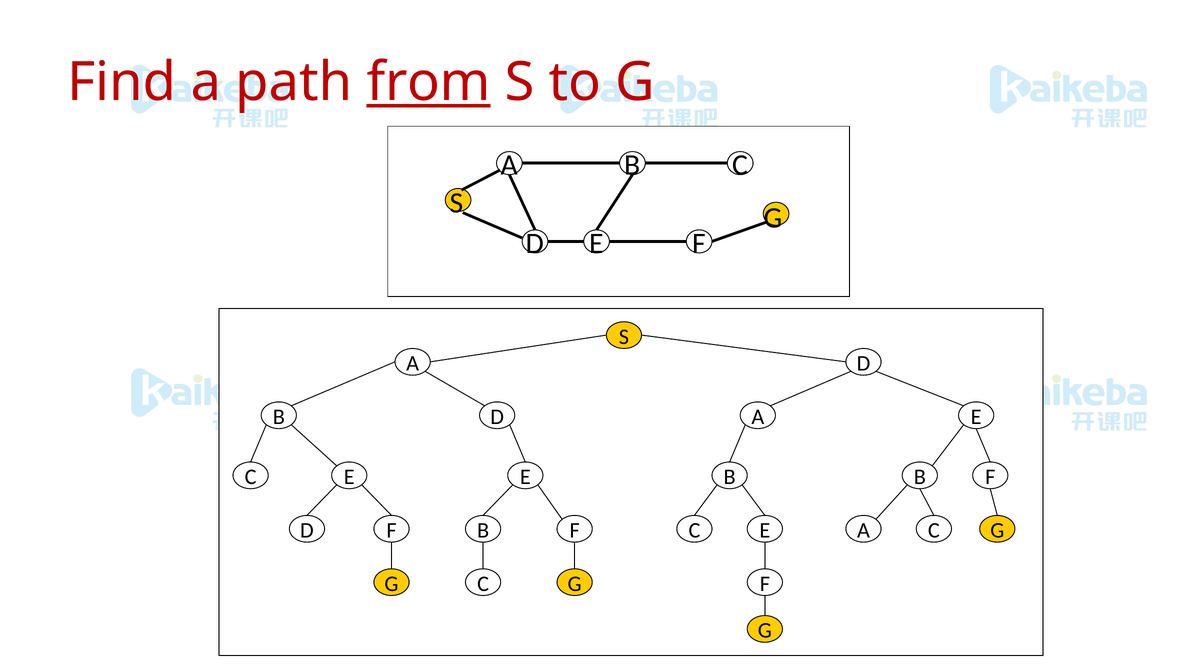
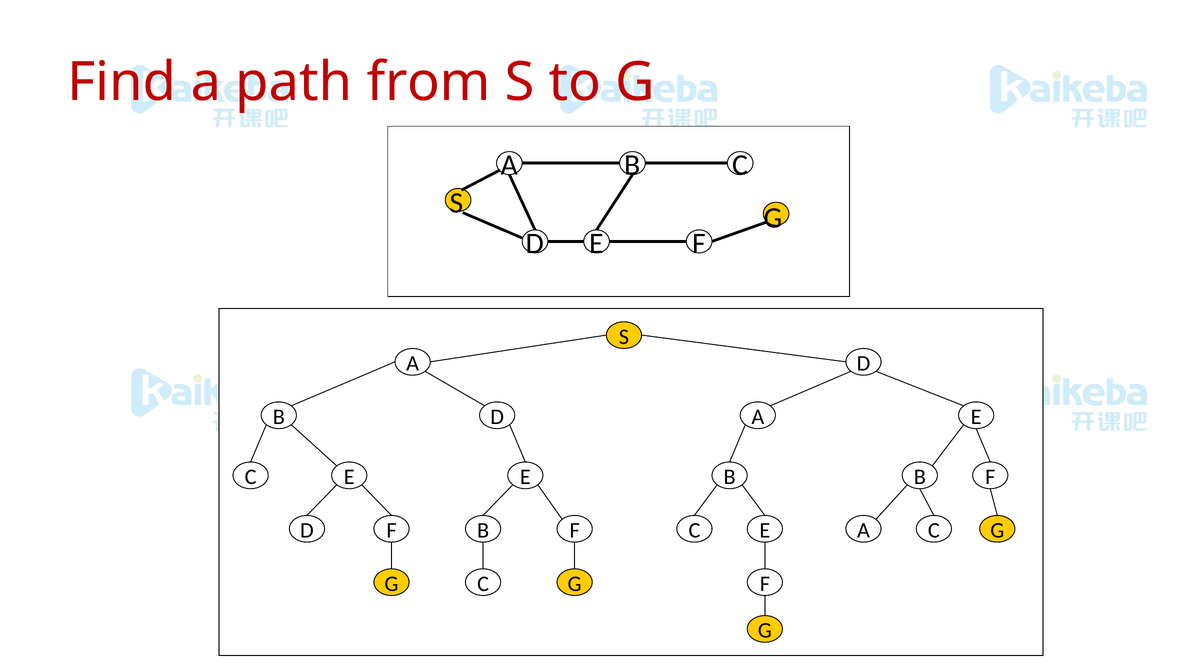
from underline: present -> none (429, 83)
